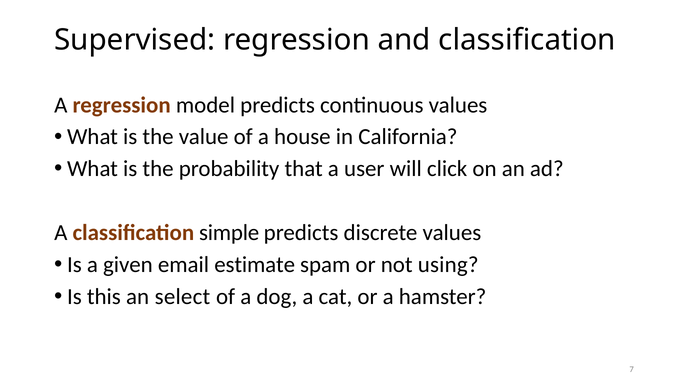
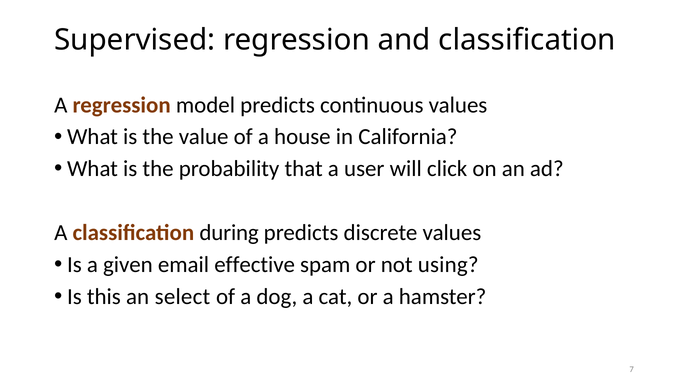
simple: simple -> during (229, 233)
estimate: estimate -> effective (255, 265)
